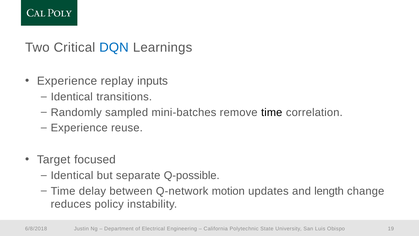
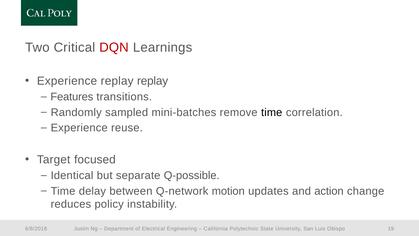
DQN colour: blue -> red (114, 47)
replay inputs: inputs -> replay (153, 81)
Identical: Identical -> Features (72, 97)
length: length -> action (329, 191)
